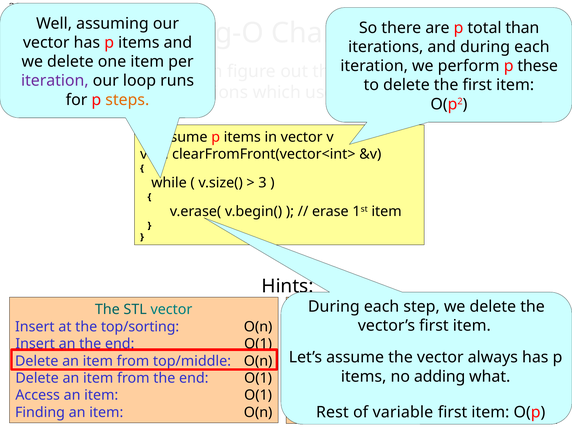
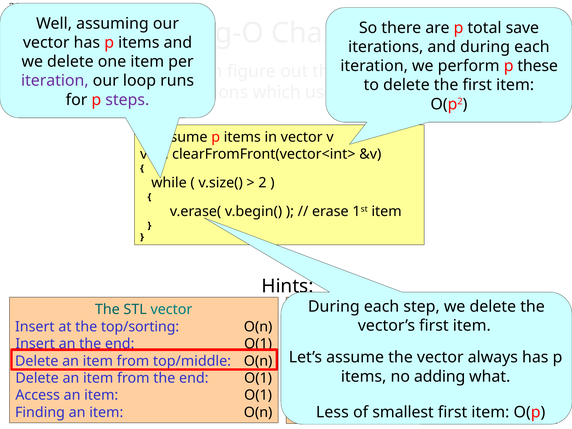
than: than -> save (522, 28)
steps colour: orange -> purple (127, 100)
3: 3 -> 2 (262, 183)
Rest: Rest -> Less (332, 412)
variable: variable -> smallest (403, 412)
